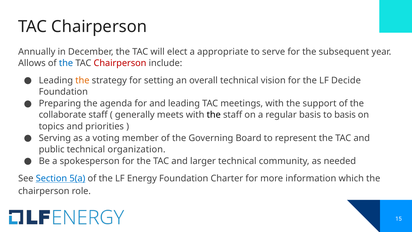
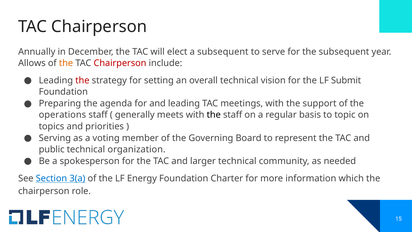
a appropriate: appropriate -> subsequent (223, 52)
the colour: blue -> orange (66, 63)
the colour: orange -> red (82, 80)
Decide: Decide -> Submit (346, 80)
collaborate: collaborate -> operations (62, 115)
to basis: basis -> topic (345, 115)
5(a: 5(a -> 3(a (77, 178)
